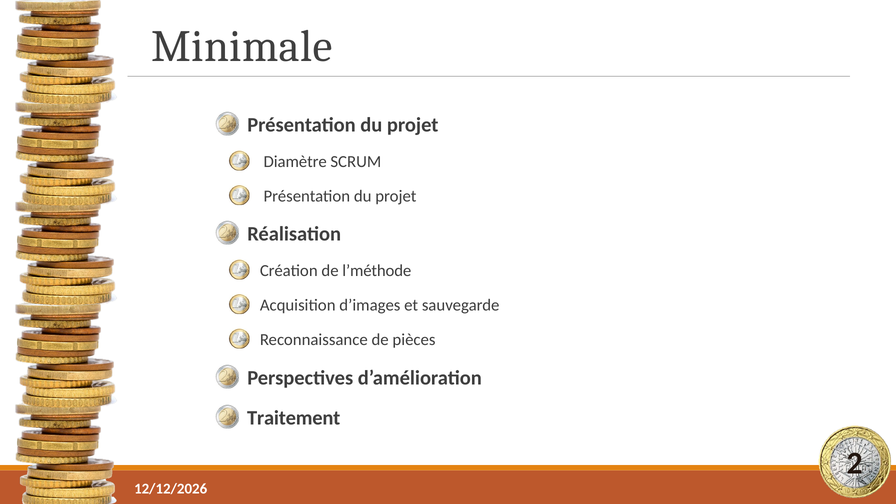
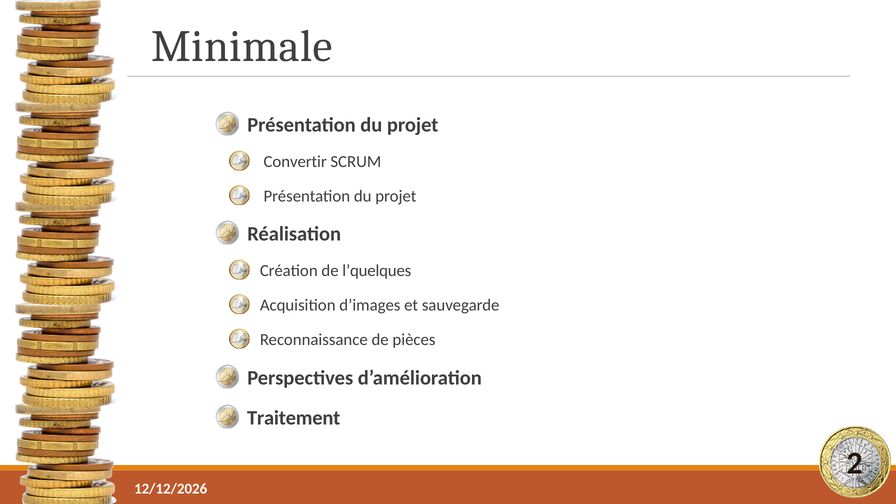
Diamètre: Diamètre -> Convertir (295, 162)
l’méthode: l’méthode -> l’quelques (377, 271)
